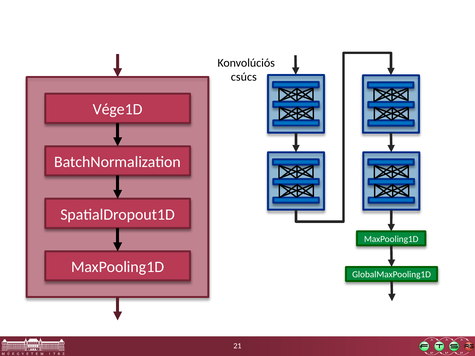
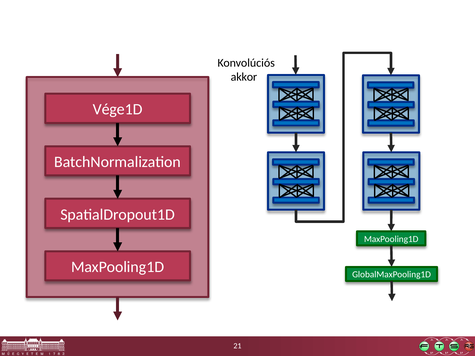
csúcs: csúcs -> akkor (244, 77)
